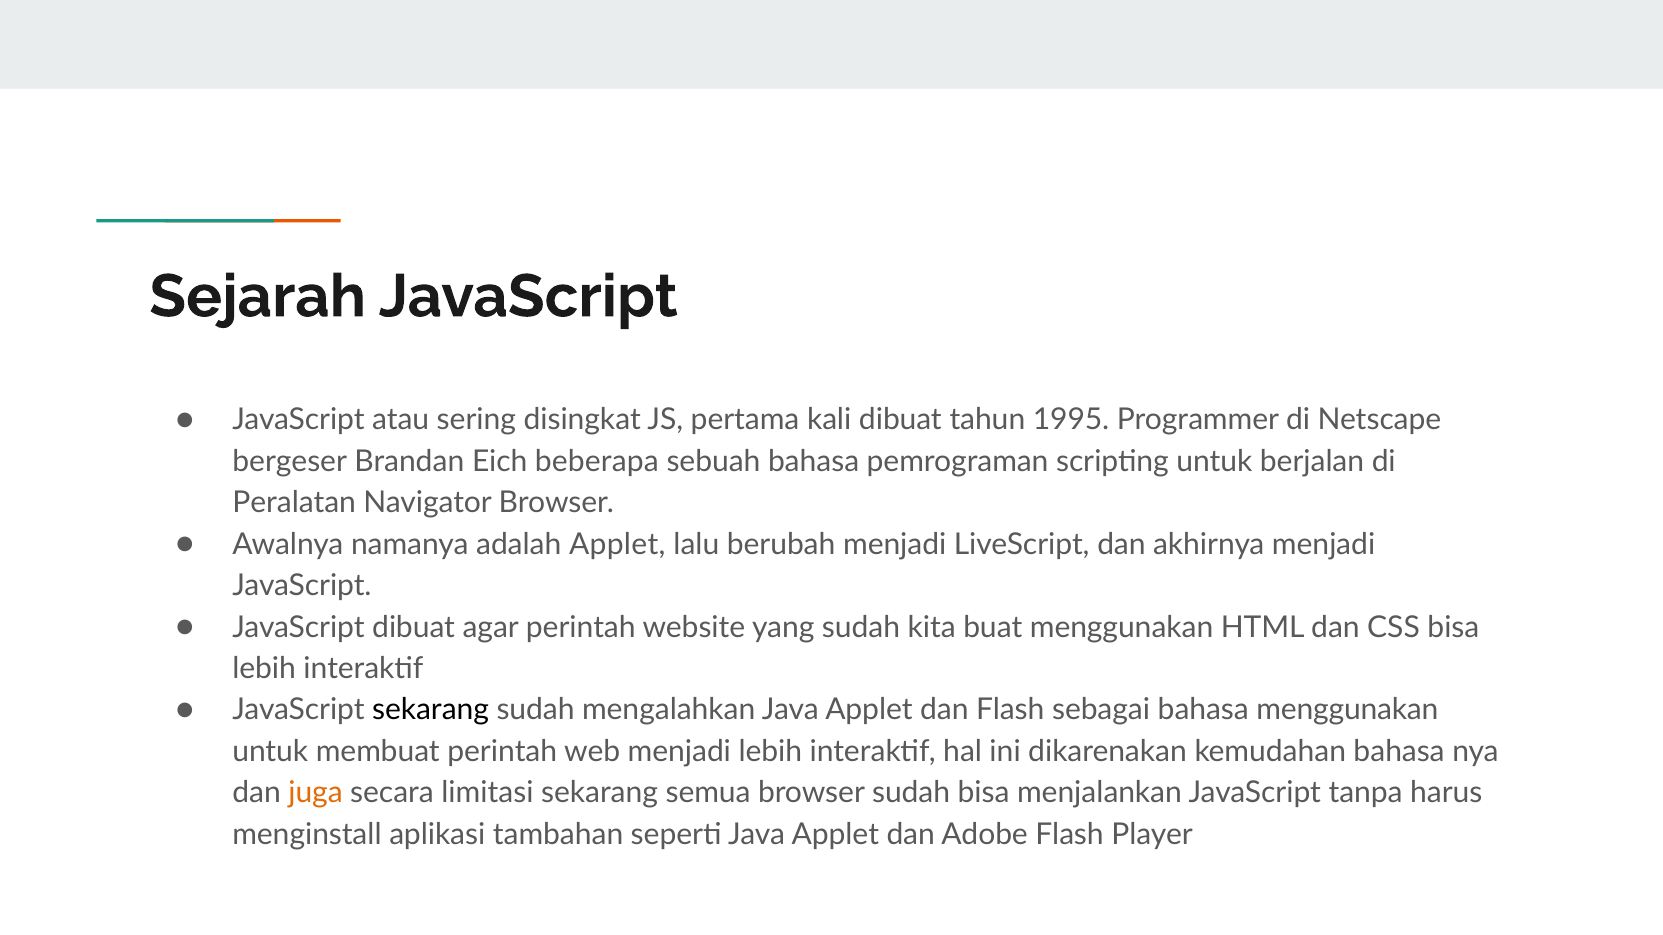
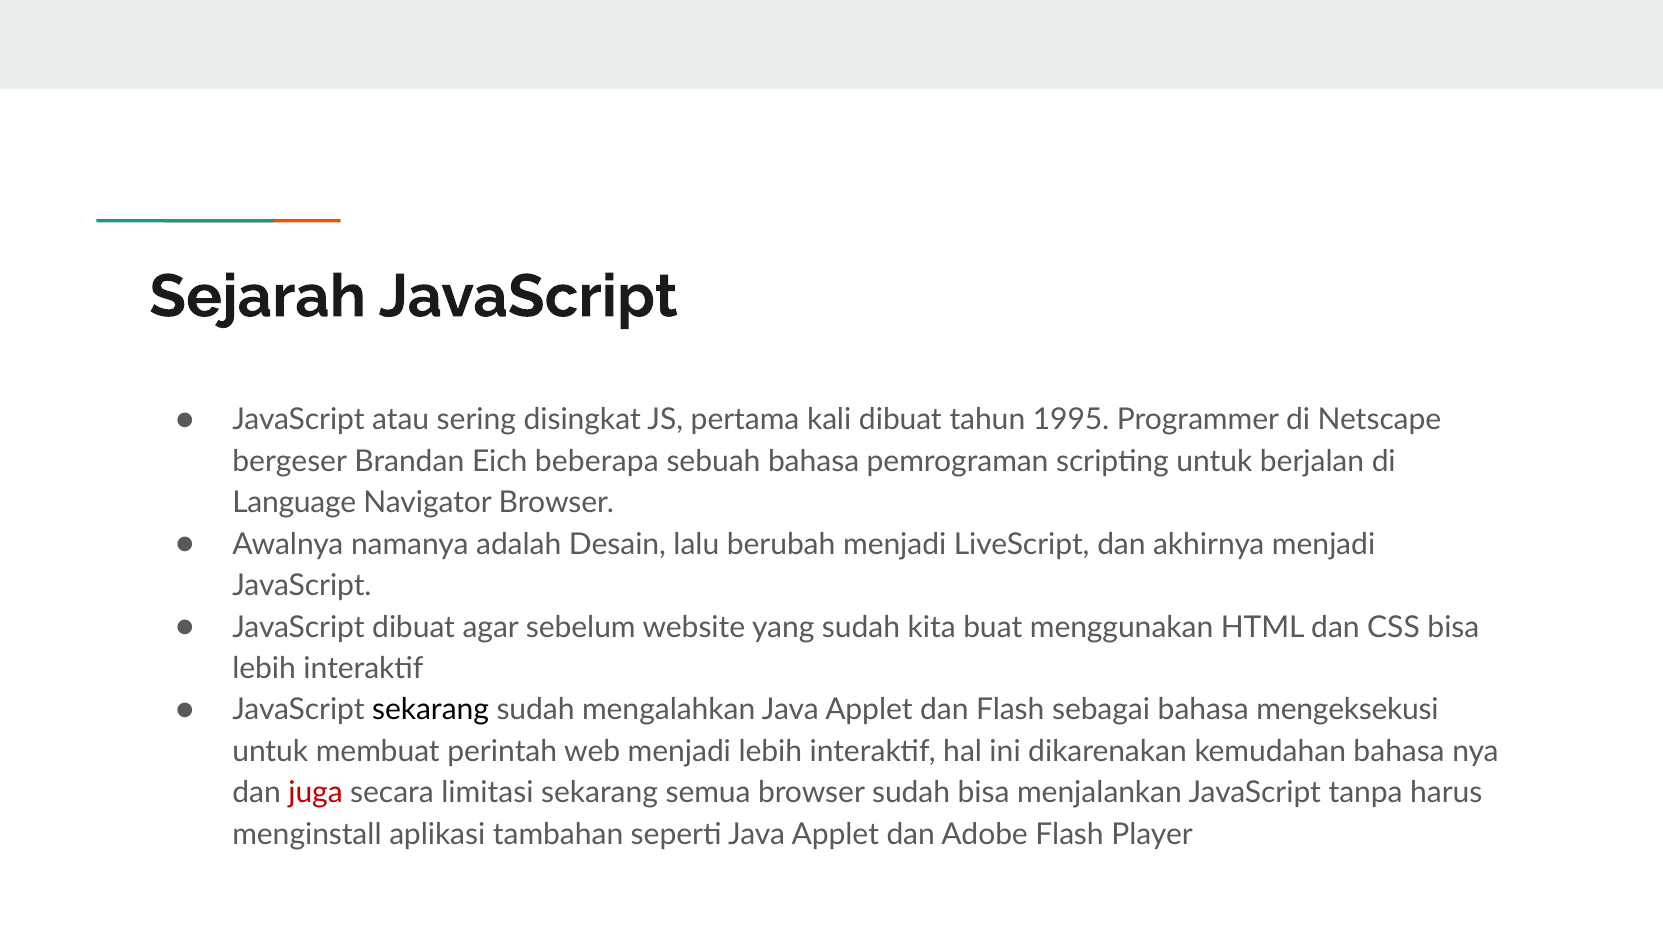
Peralatan: Peralatan -> Language (294, 503)
adalah Applet: Applet -> Desain (617, 545)
agar perintah: perintah -> sebelum (581, 627)
bahasa menggunakan: menggunakan -> mengeksekusi (1348, 710)
juga colour: orange -> red (316, 793)
